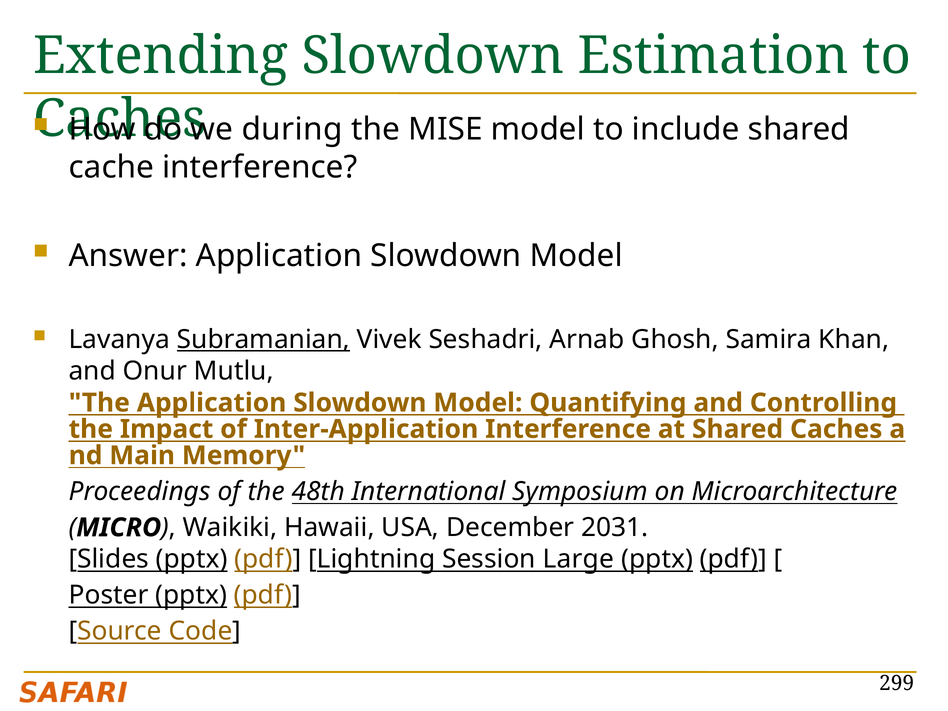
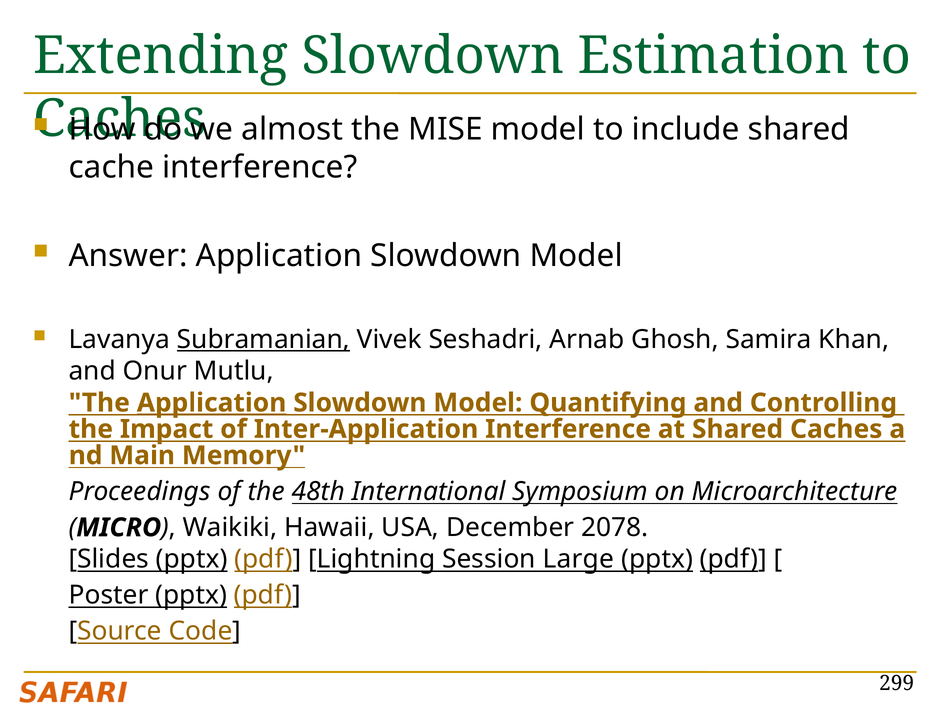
during: during -> almost (292, 129)
Application underline: none -> present (212, 403)
2031: 2031 -> 2078 (615, 528)
